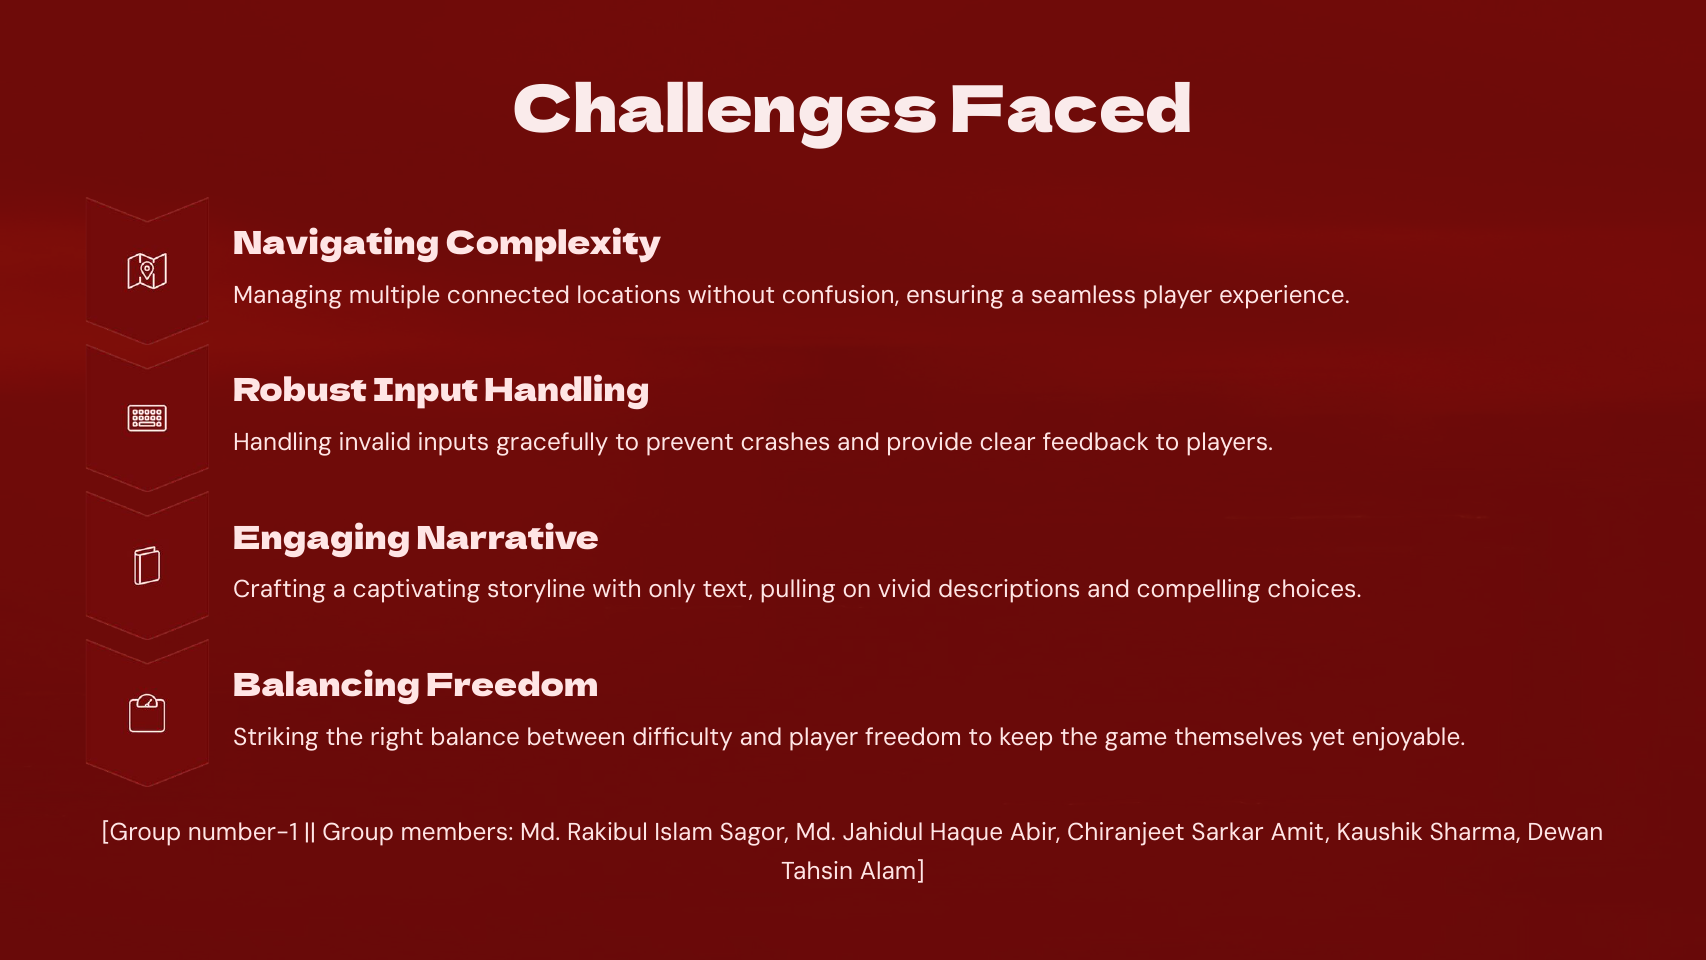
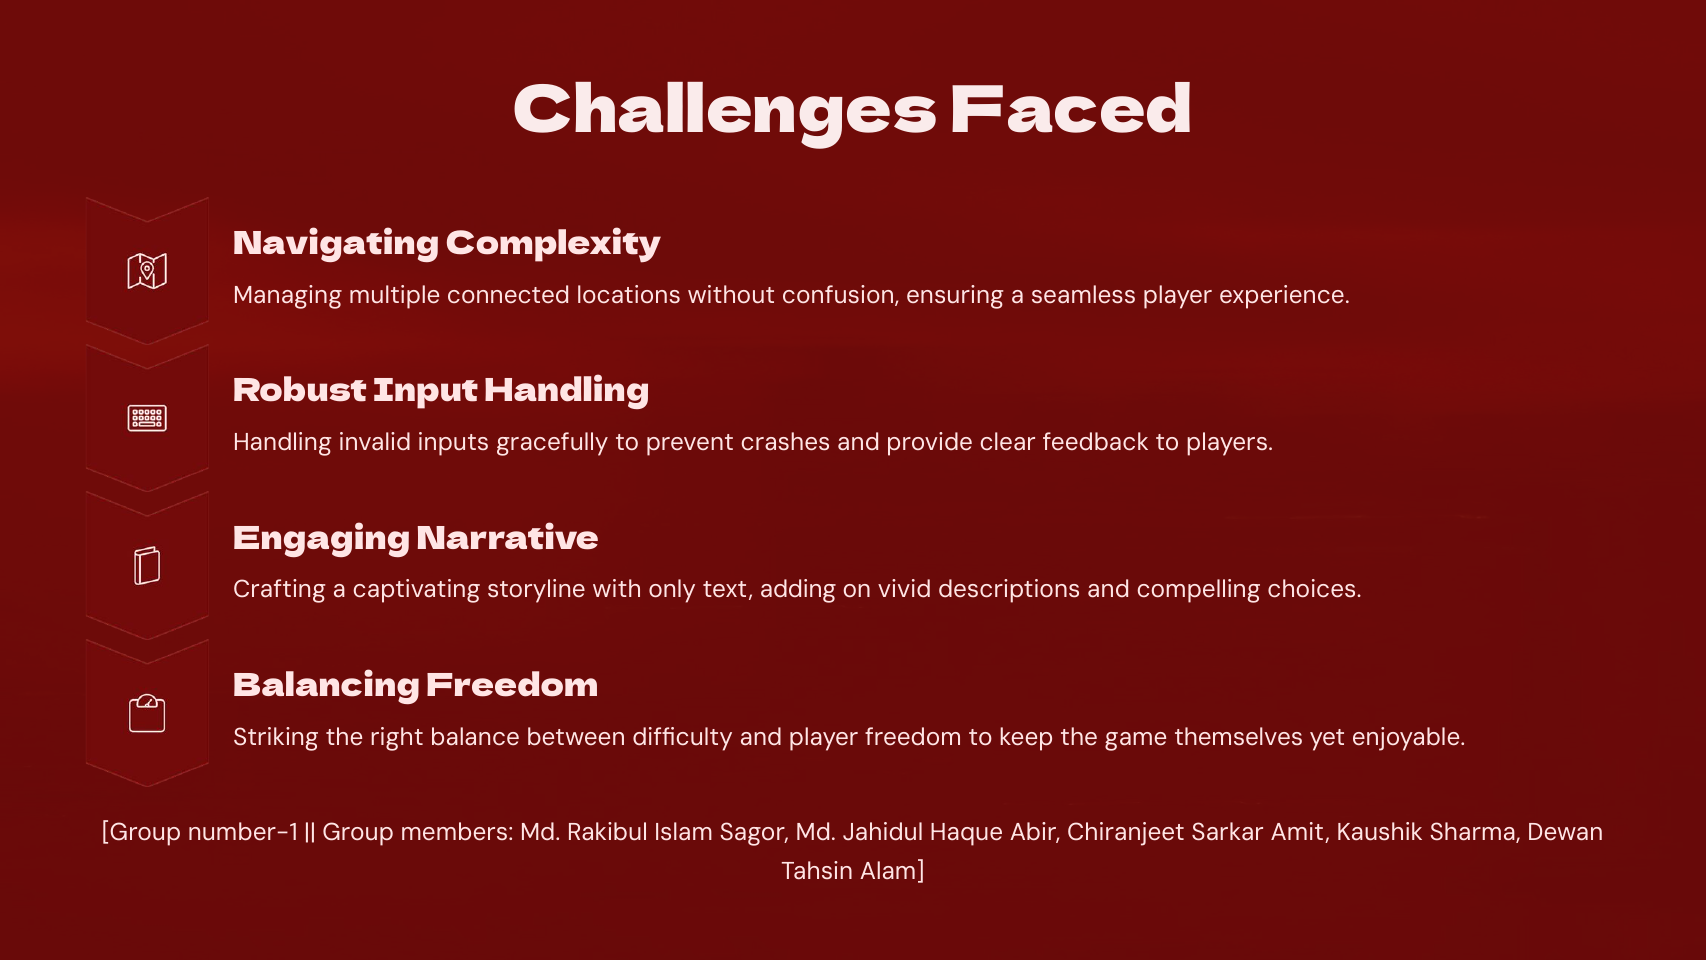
pulling: pulling -> adding (798, 590)
